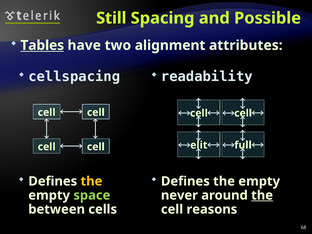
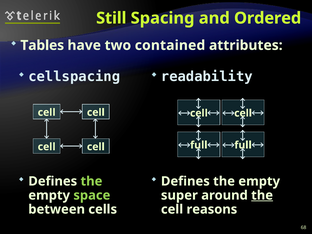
Possible: Possible -> Ordered (268, 18)
Tables underline: present -> none (42, 45)
alignment: alignment -> contained (170, 45)
elit: elit -> full (199, 145)
the colour: yellow -> light green (91, 181)
never: never -> super (179, 195)
